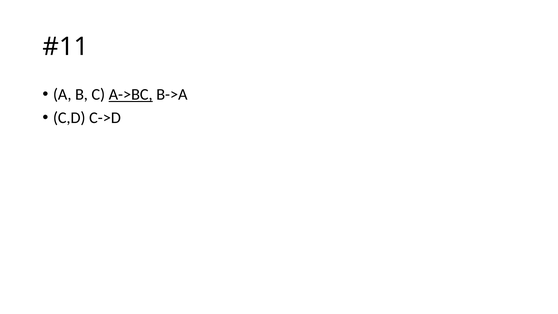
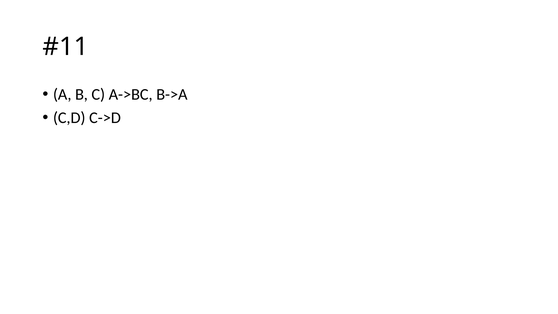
A->BC underline: present -> none (131, 94)
